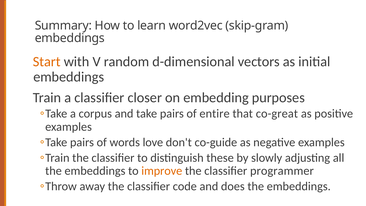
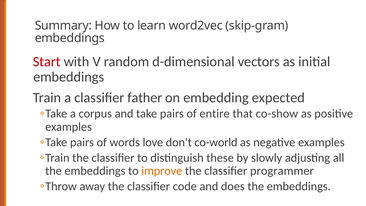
Start colour: orange -> red (47, 62)
closer: closer -> father (145, 98)
purposes: purposes -> expected (278, 98)
co-great: co-great -> co-show (277, 114)
co-guide: co-guide -> co-world (216, 142)
